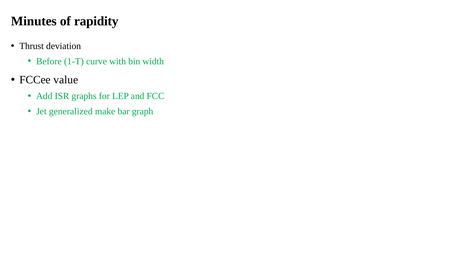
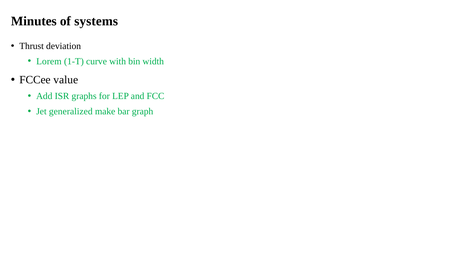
rapidity: rapidity -> systems (96, 21)
Before: Before -> Lorem (49, 61)
